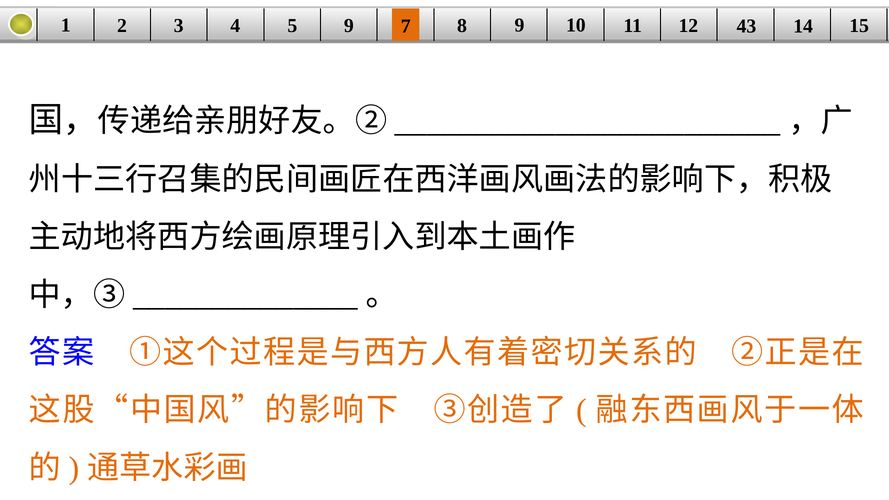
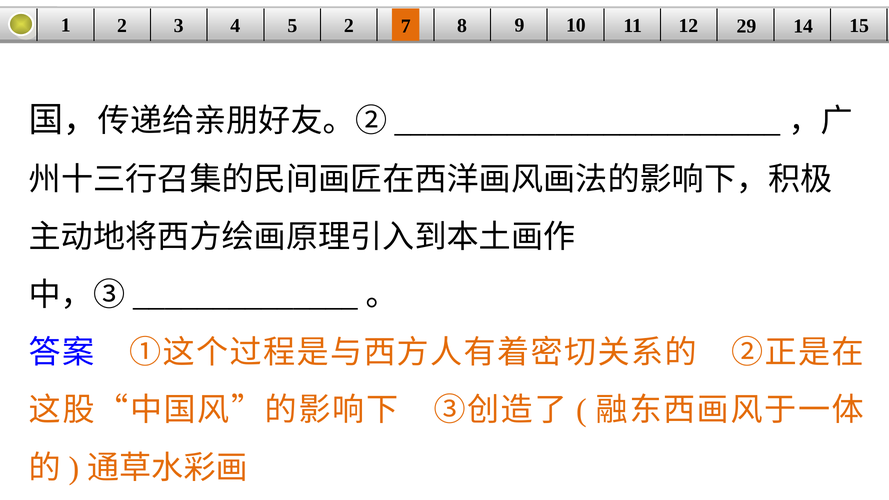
5 9: 9 -> 2 (349, 26)
43: 43 -> 29 (746, 26)
